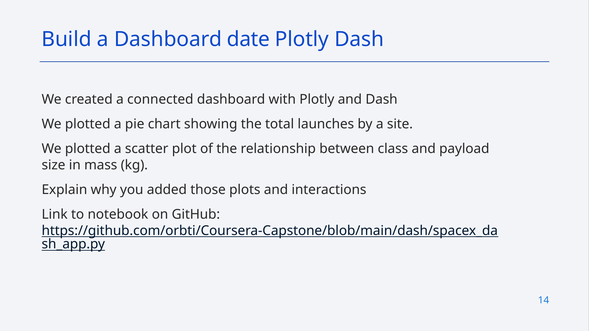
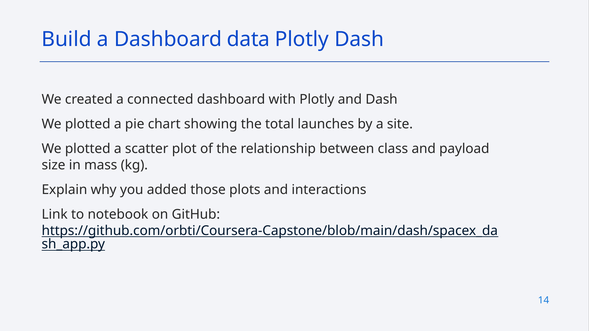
date: date -> data (248, 39)
